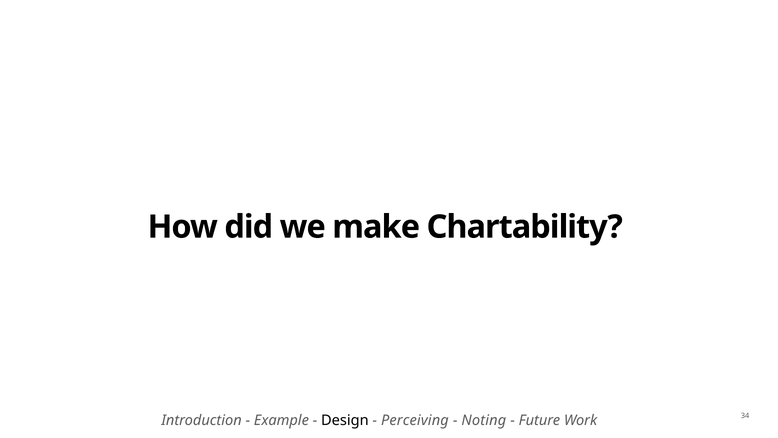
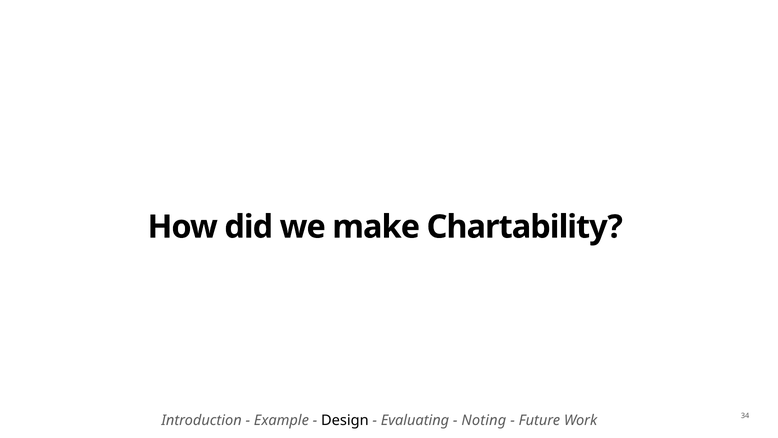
Perceiving: Perceiving -> Evaluating (415, 420)
